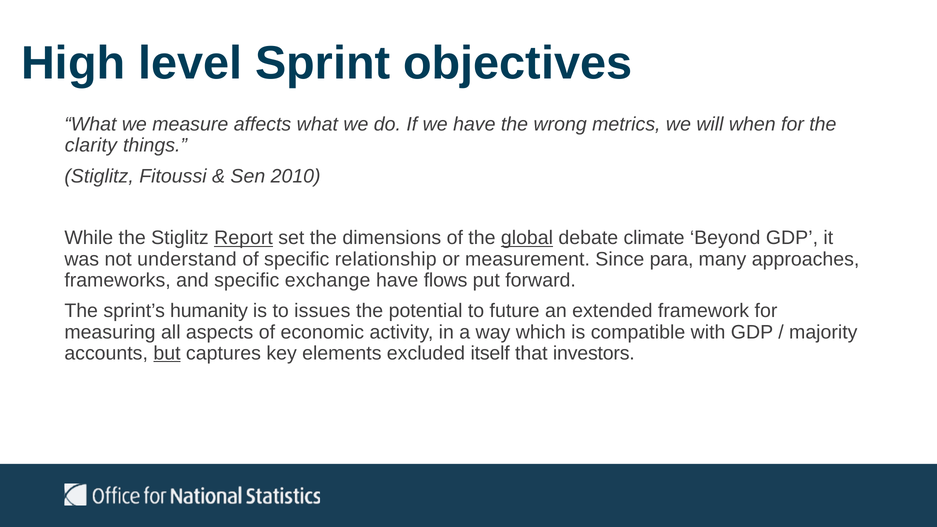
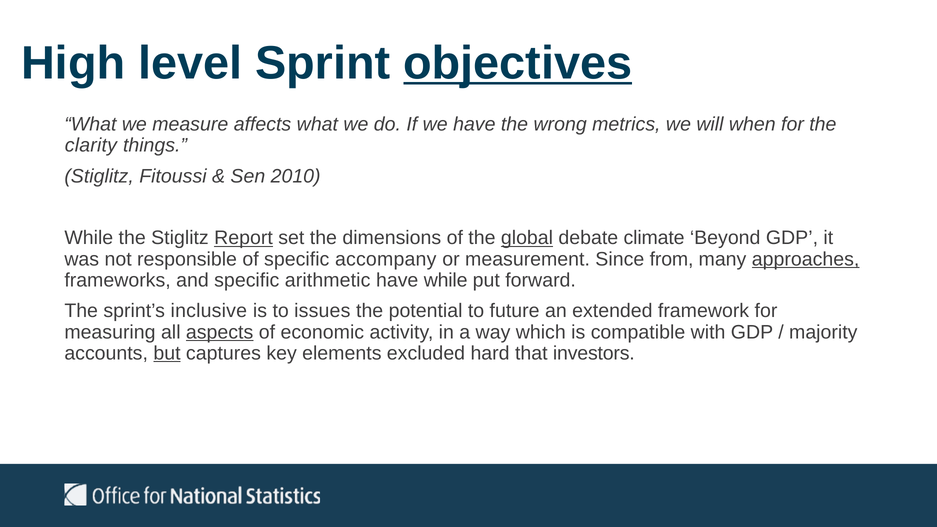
objectives underline: none -> present (518, 63)
understand: understand -> responsible (187, 259)
relationship: relationship -> accompany (386, 259)
para: para -> from (672, 259)
approaches underline: none -> present (806, 259)
exchange: exchange -> arithmetic (328, 280)
have flows: flows -> while (446, 280)
humanity: humanity -> inclusive (209, 311)
aspects underline: none -> present (220, 332)
itself: itself -> hard (490, 353)
